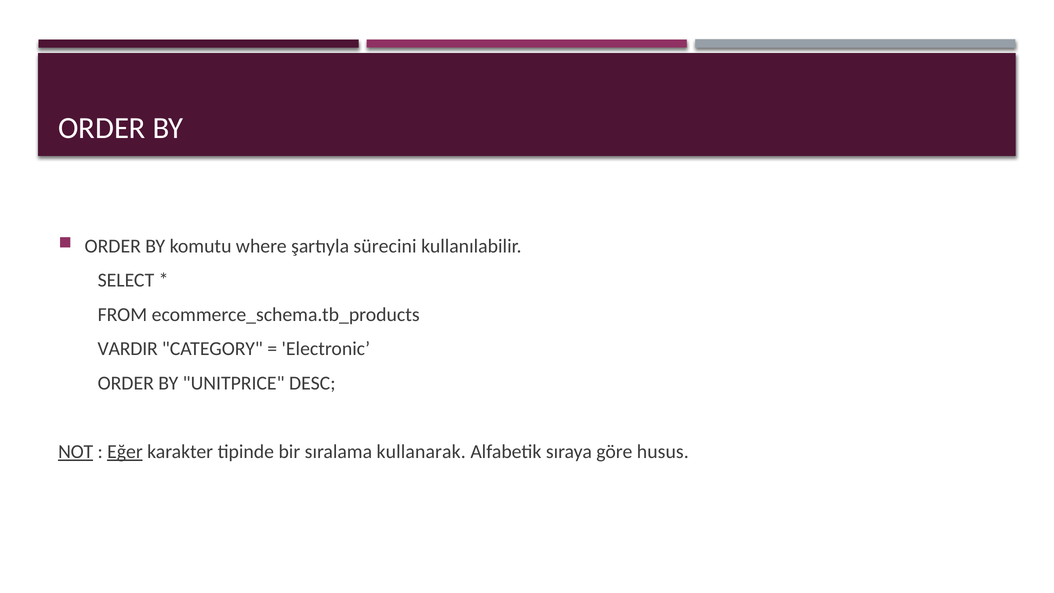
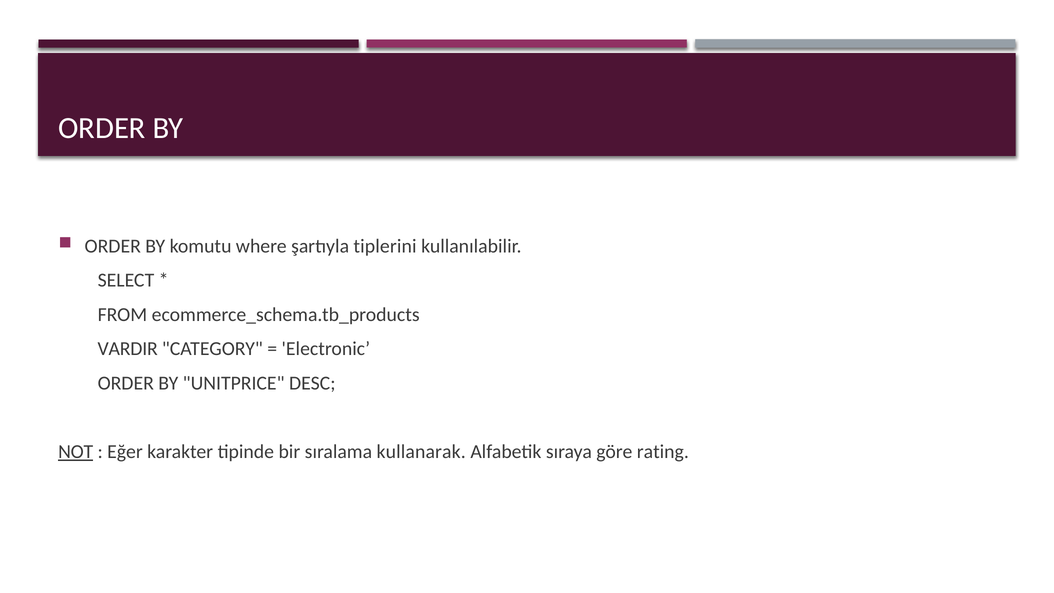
sürecini: sürecini -> tiplerini (385, 246)
Eğer underline: present -> none (125, 452)
husus: husus -> rating (663, 452)
